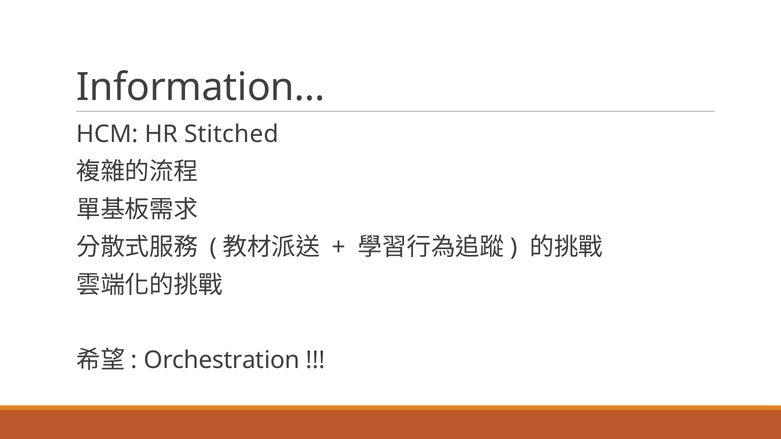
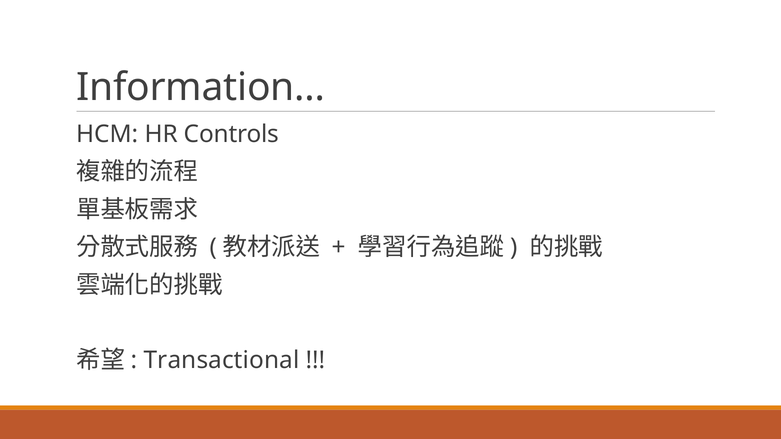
Stitched: Stitched -> Controls (232, 134)
Orchestration: Orchestration -> Transactional (222, 361)
